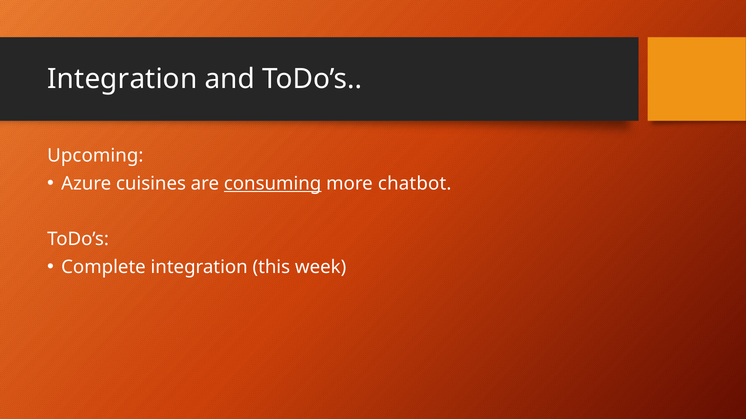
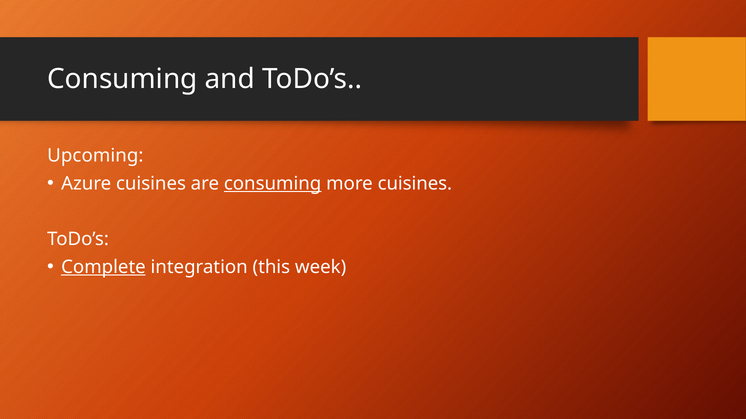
Integration: Integration -> Consuming (122, 79)
more chatbot: chatbot -> cuisines (415, 184)
Complete underline: none -> present (103, 267)
